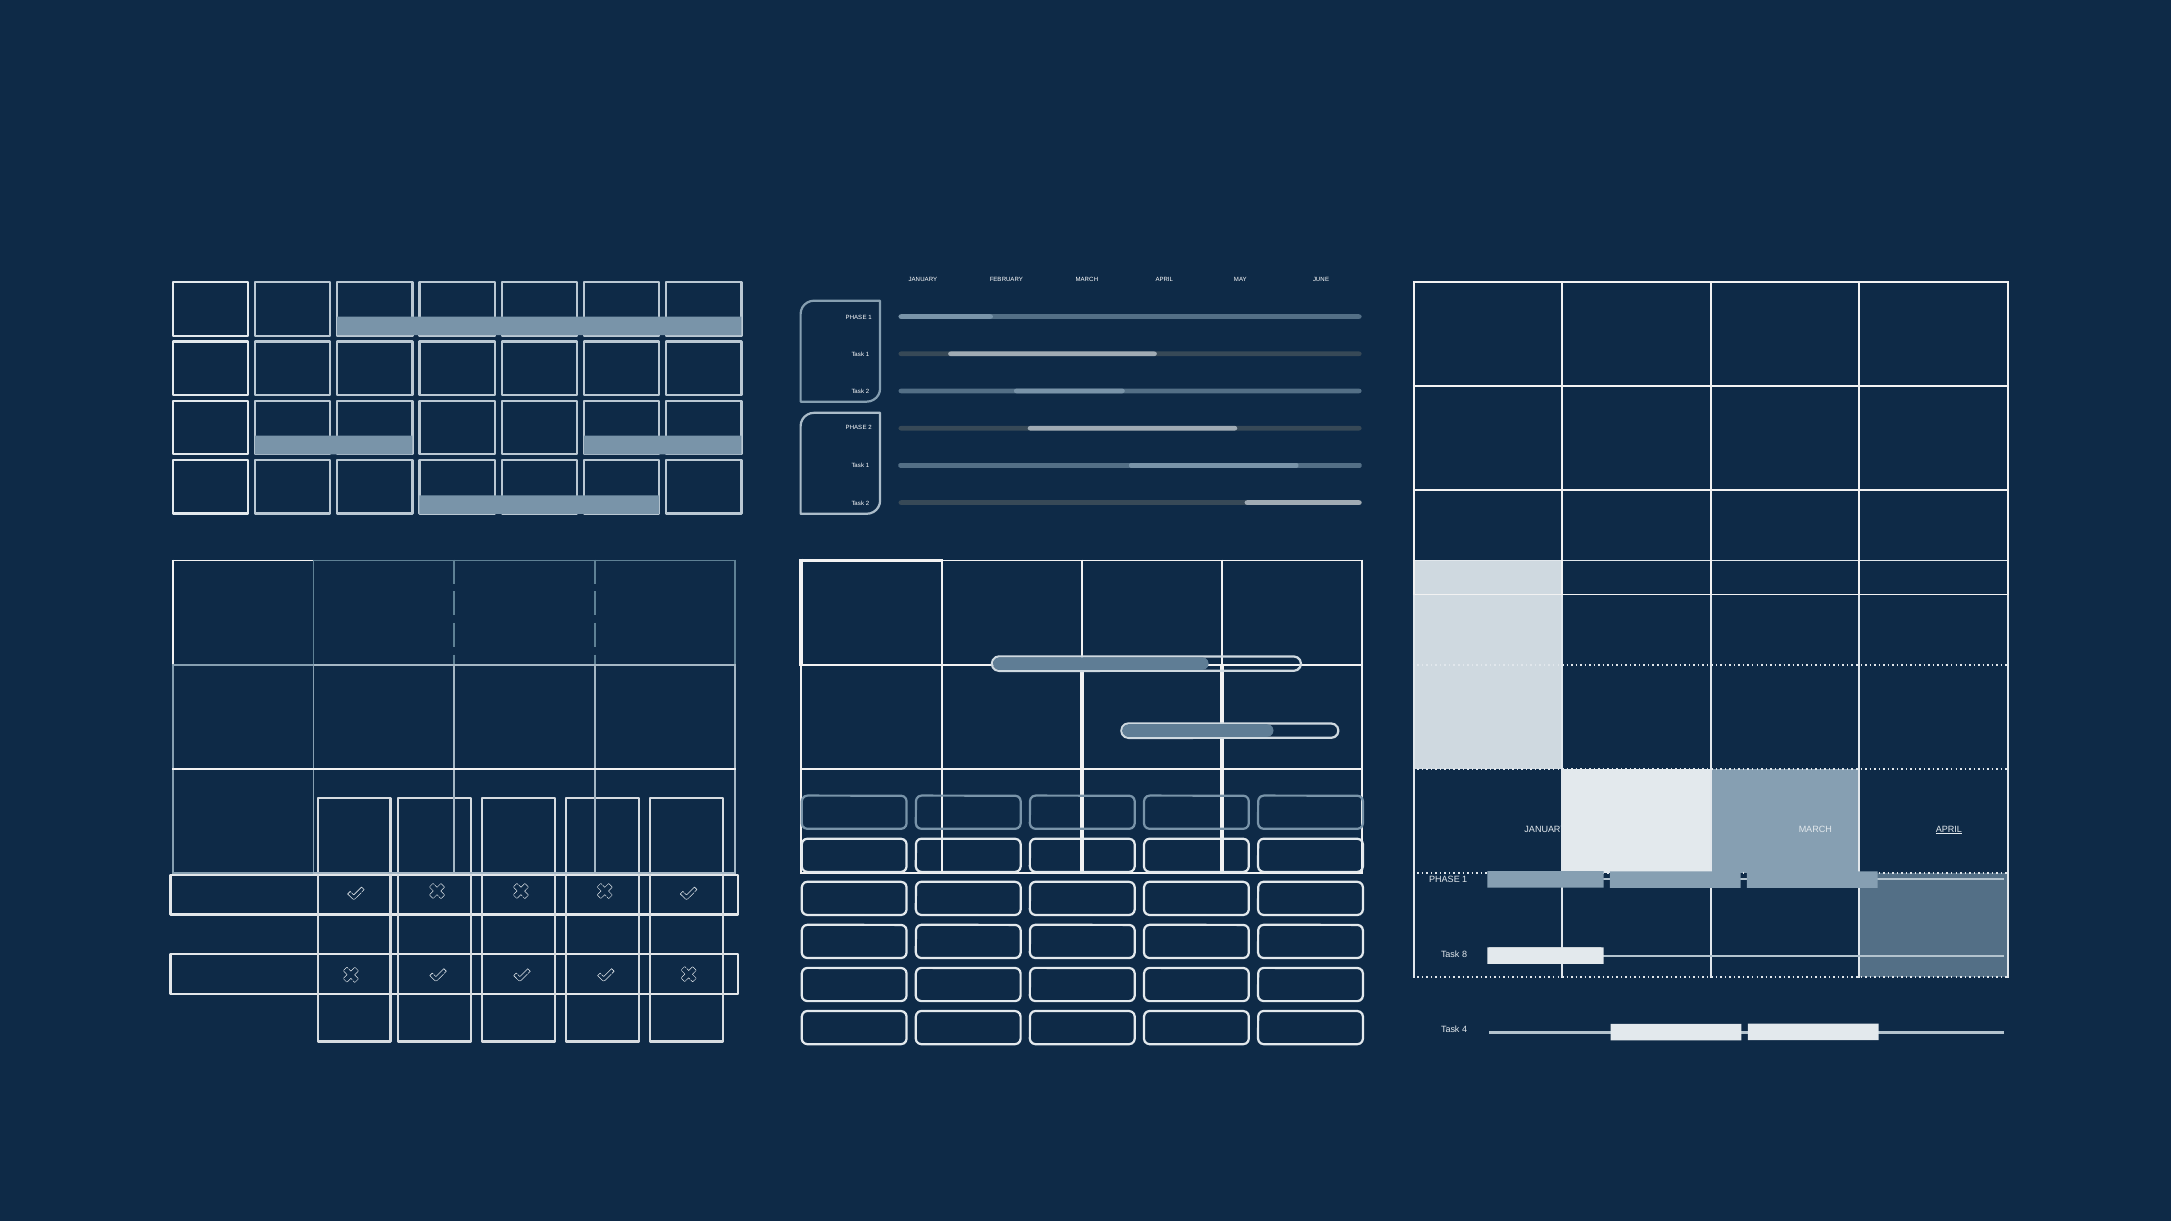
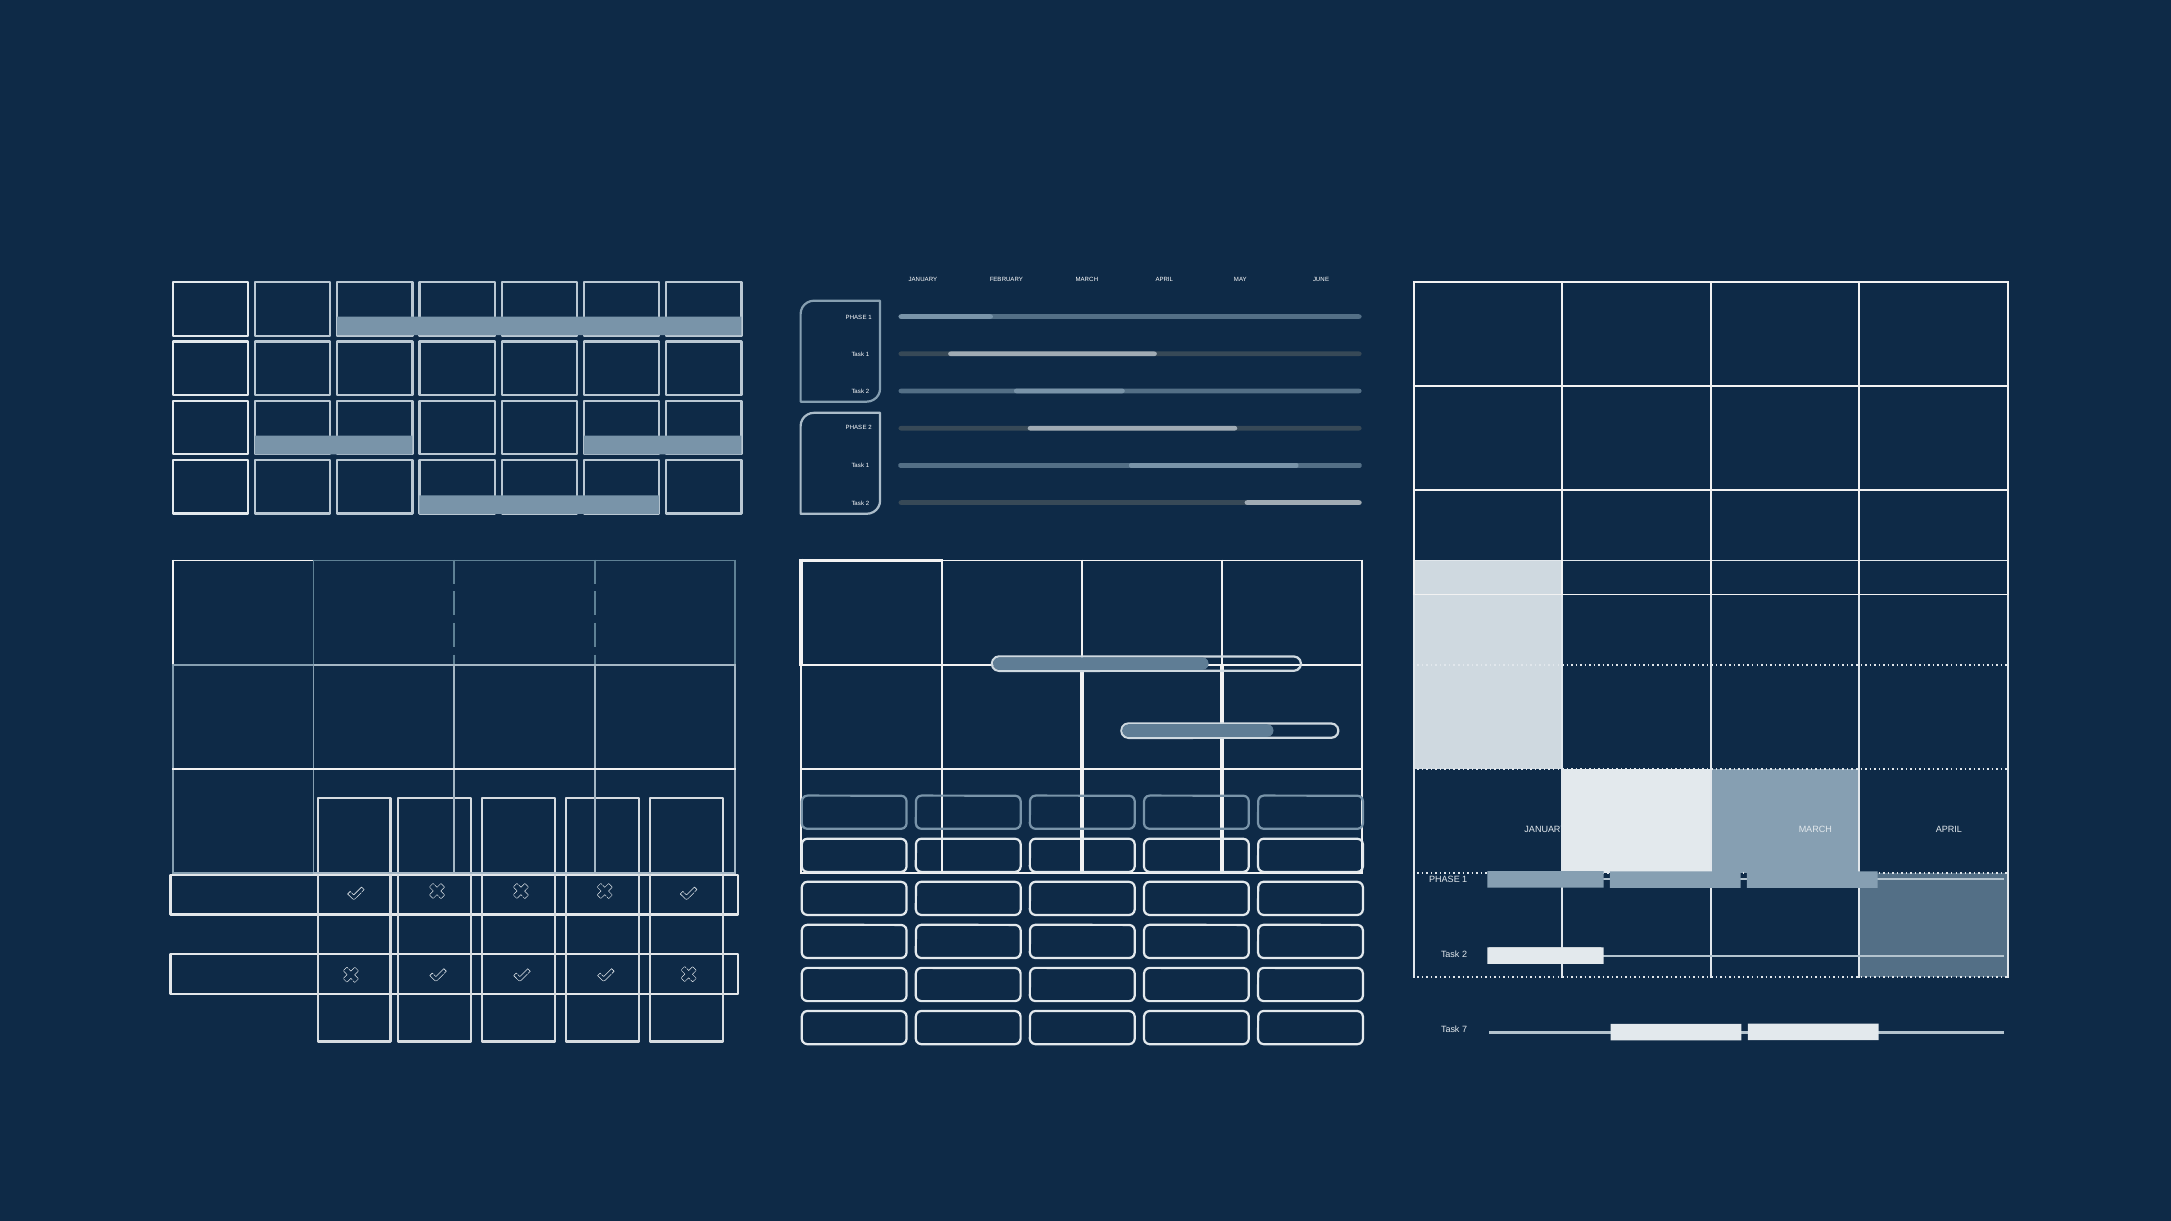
APRIL underline: present -> none (1949, 830)
8: 8 -> 2 (1465, 955)
4: 4 -> 7 (1465, 1030)
